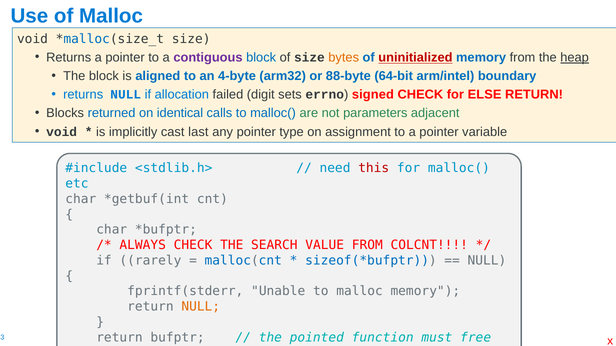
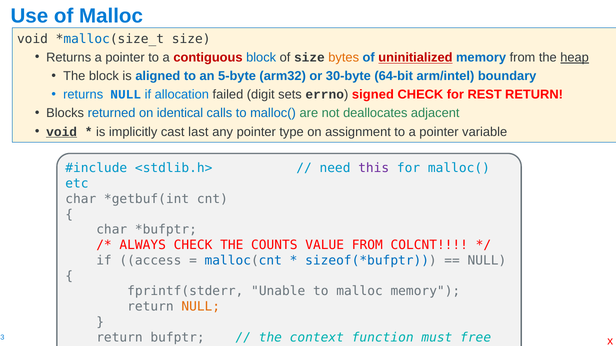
contiguous colour: purple -> red (208, 58)
4-byte: 4-byte -> 5-byte (237, 76)
88-byte: 88-byte -> 30-byte (348, 76)
ELSE: ELSE -> REST (485, 95)
parameters: parameters -> deallocates (375, 113)
void underline: none -> present (62, 132)
this colour: red -> purple (374, 168)
SEARCH: SEARCH -> COUNTS (274, 245)
rarely: rarely -> access (150, 261)
pointed: pointed -> context (317, 338)
